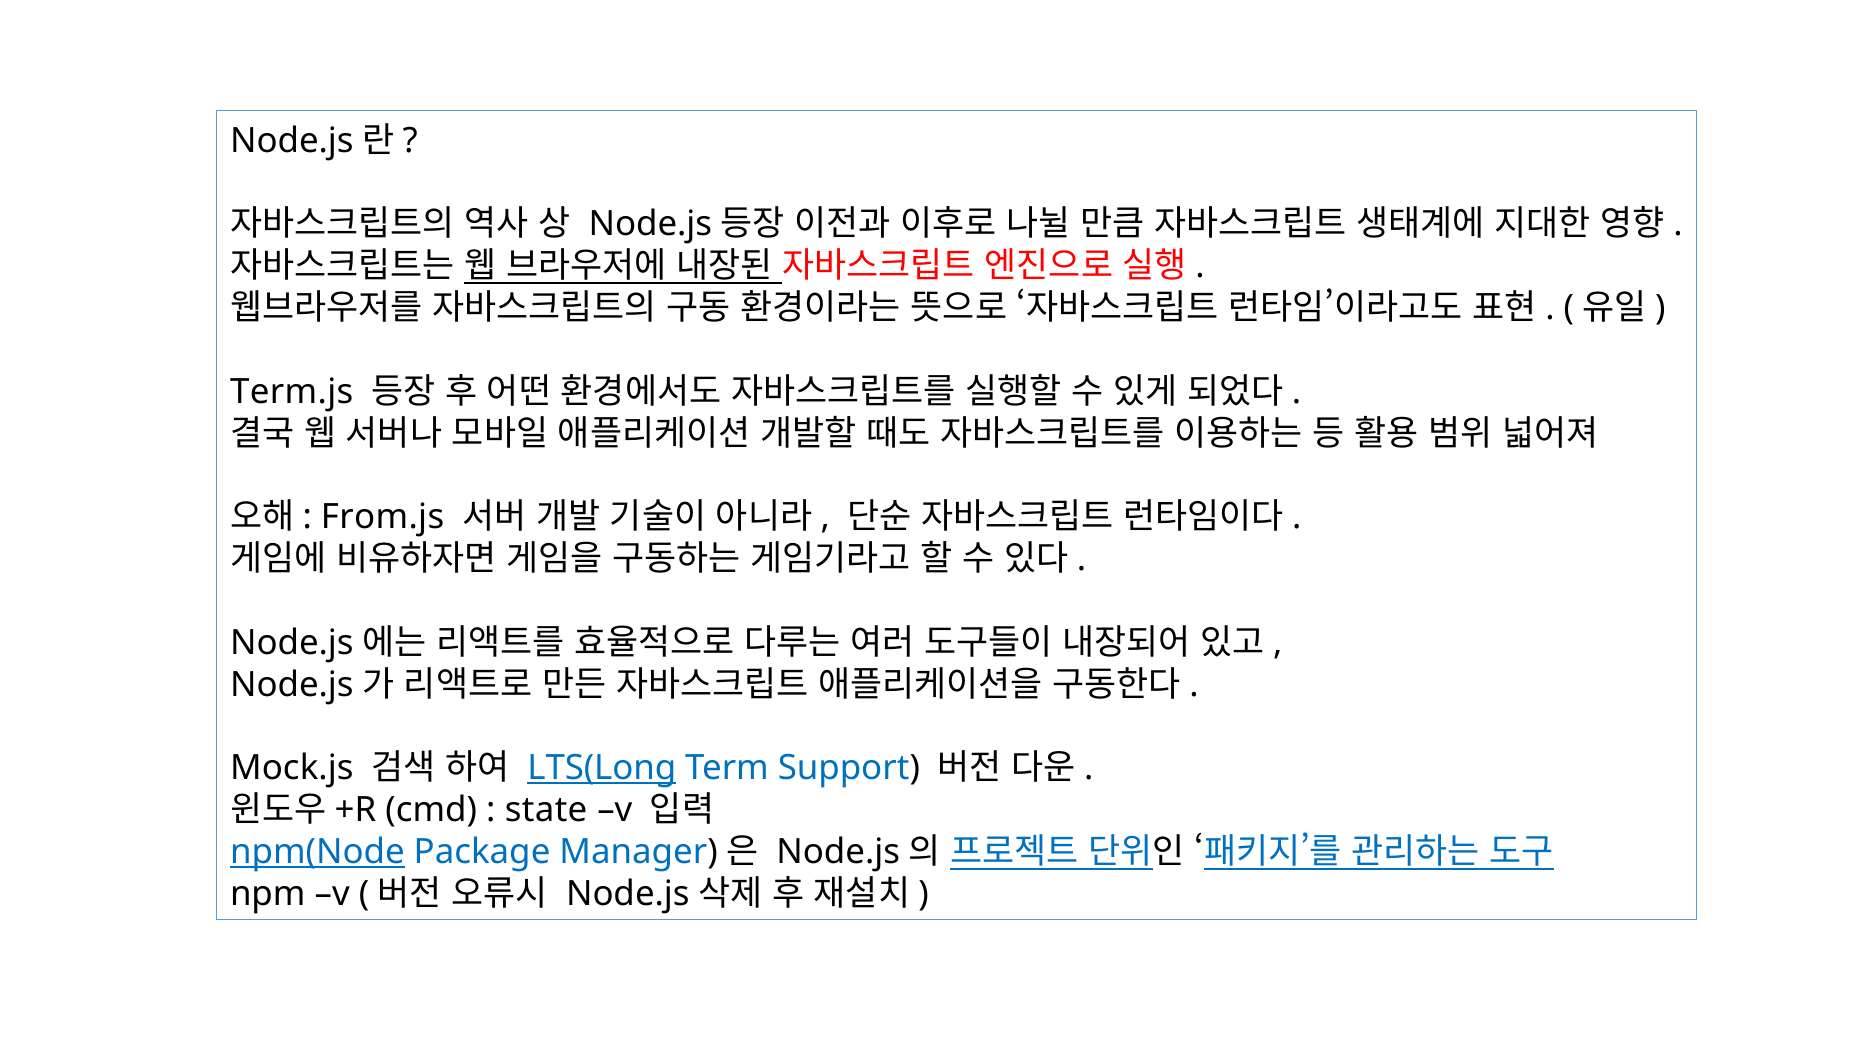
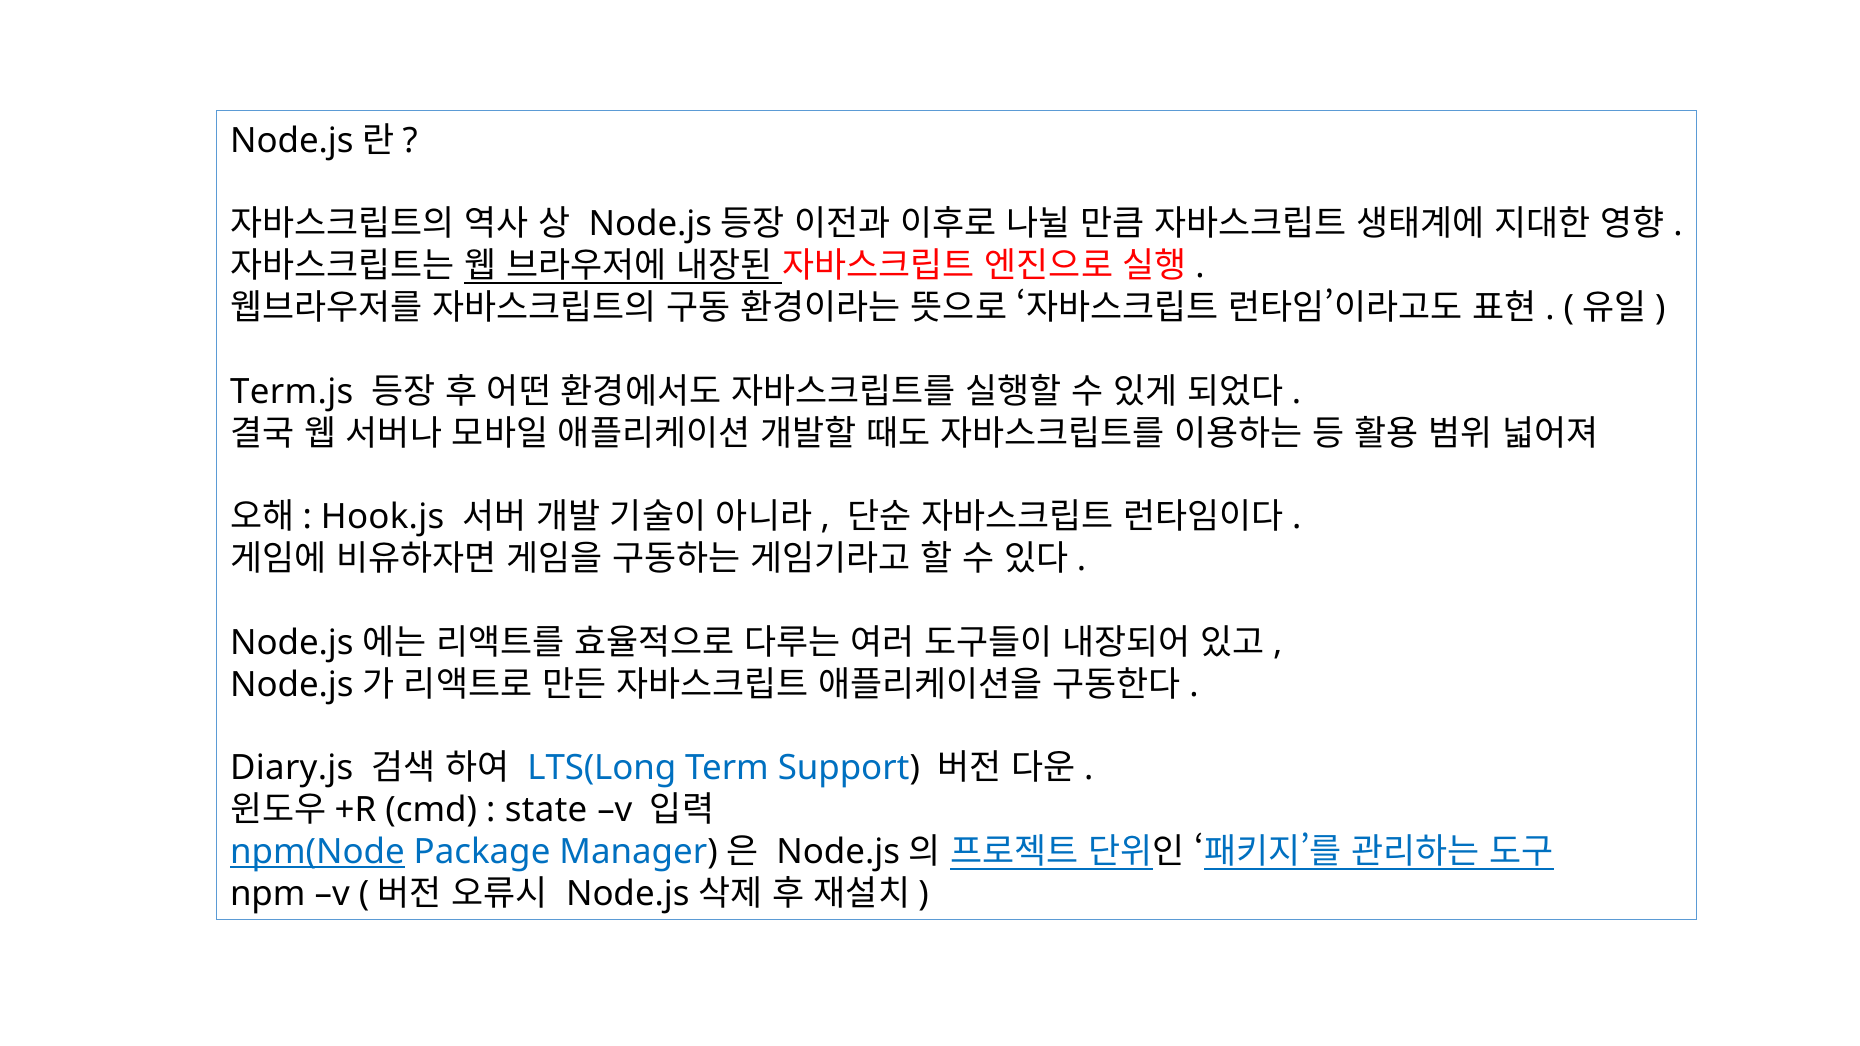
From.js: From.js -> Hook.js (383, 517)
Mock.js: Mock.js -> Diary.js (292, 769)
LTS(Long underline: present -> none (602, 769)
